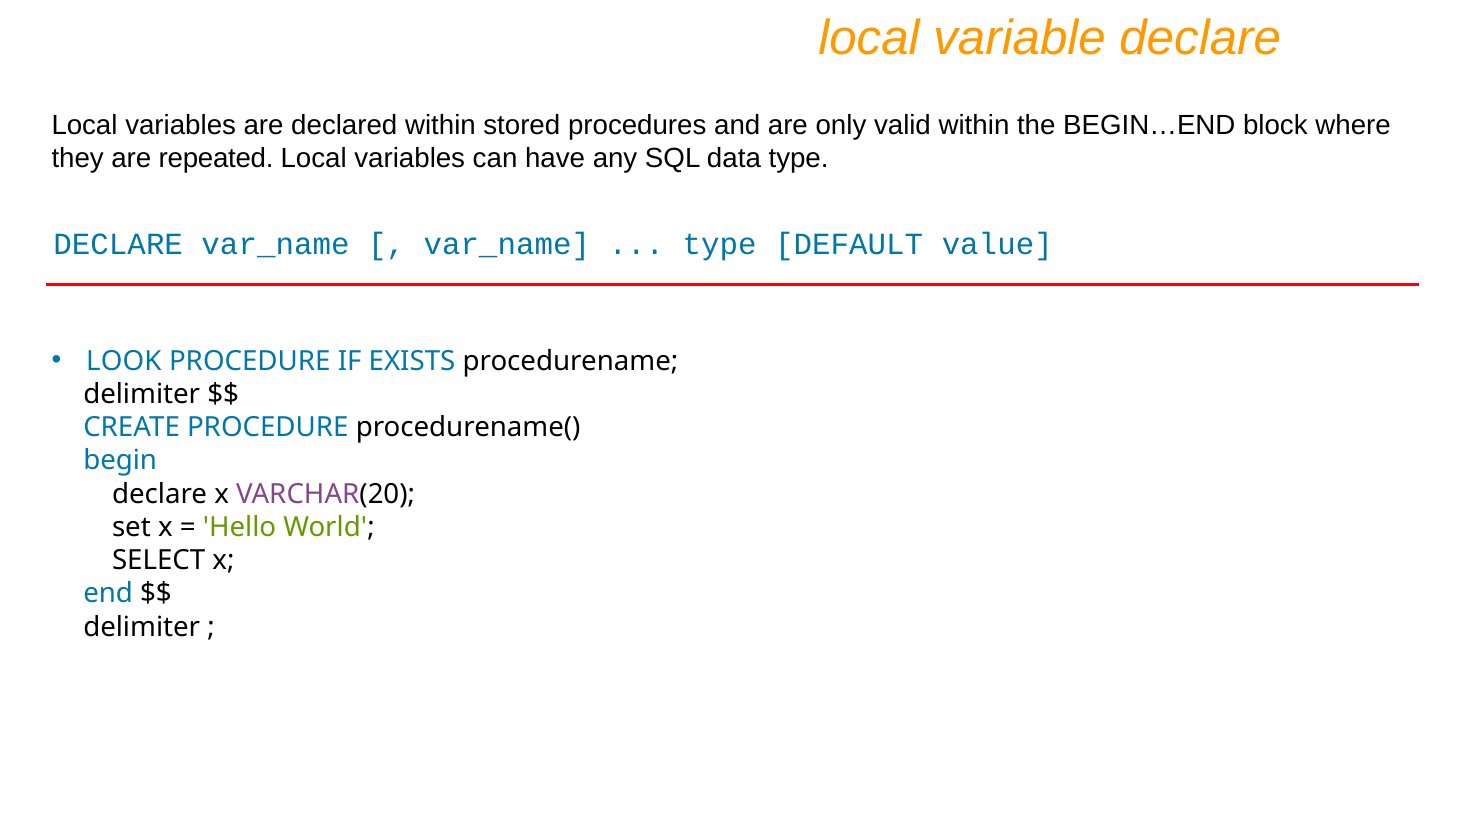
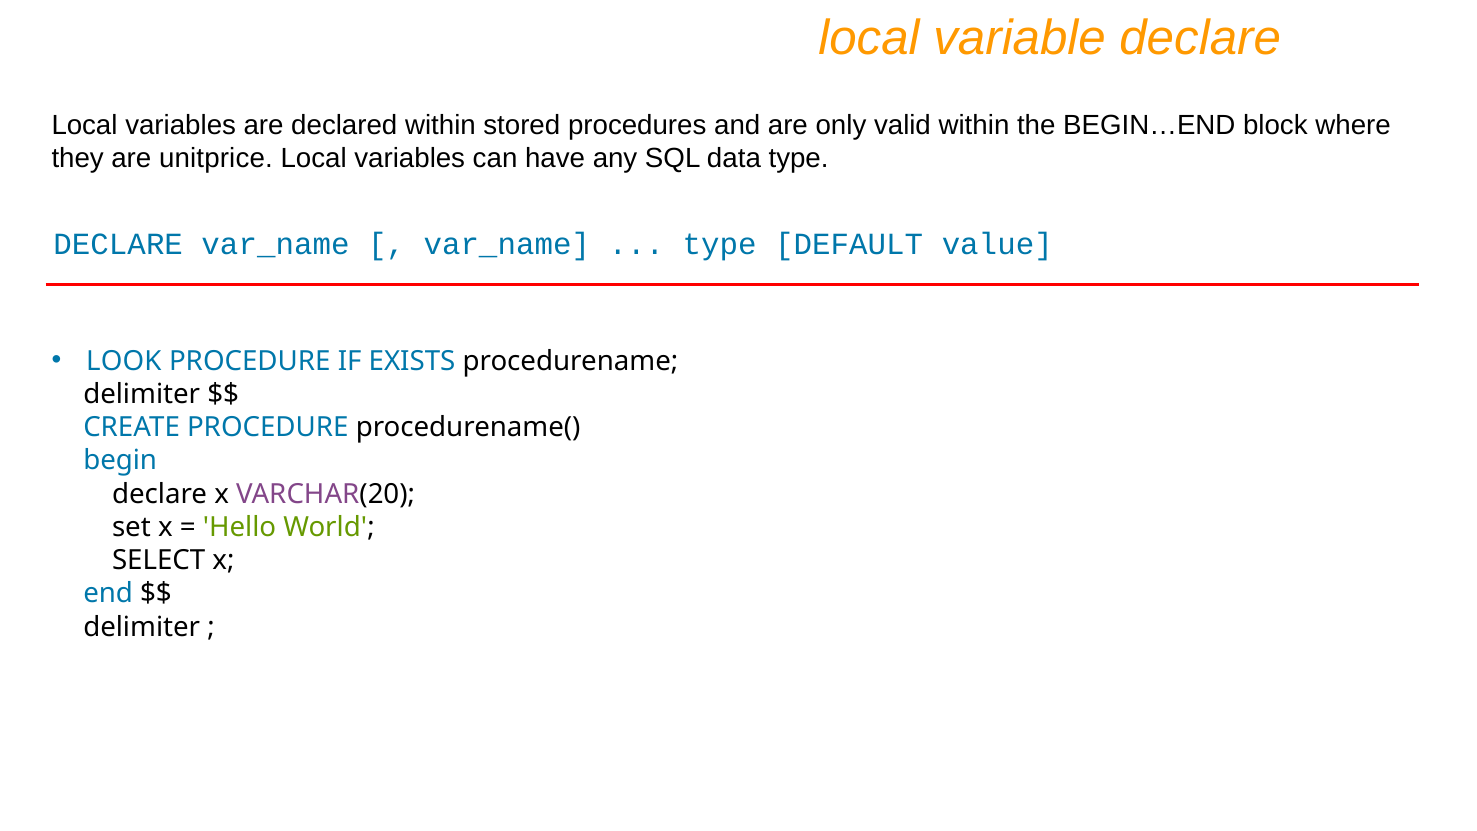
repeated: repeated -> unitprice (216, 159)
